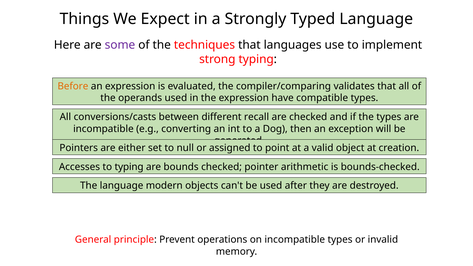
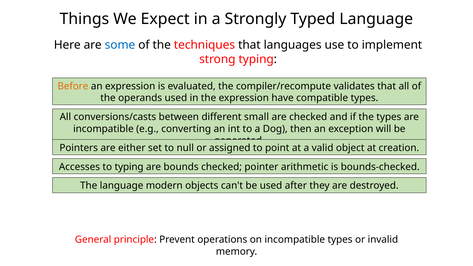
some colour: purple -> blue (120, 45)
compiler/comparing: compiler/comparing -> compiler/recompute (284, 86)
recall: recall -> small (257, 117)
